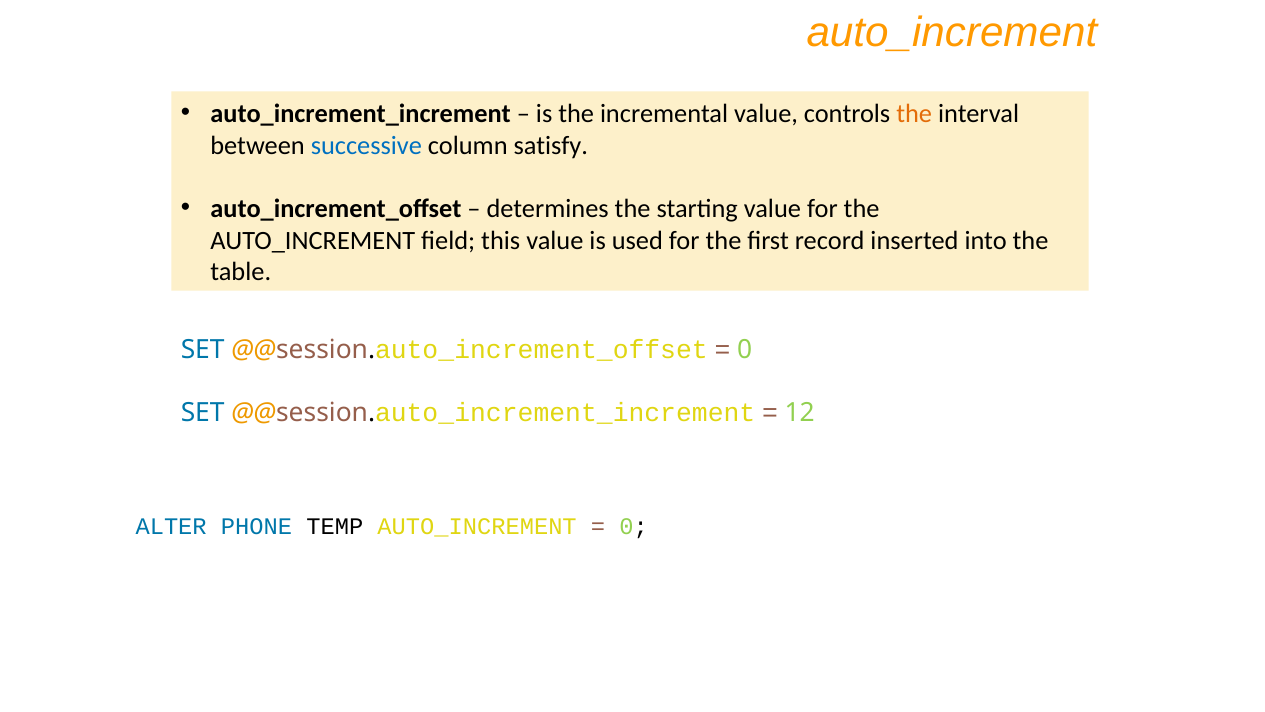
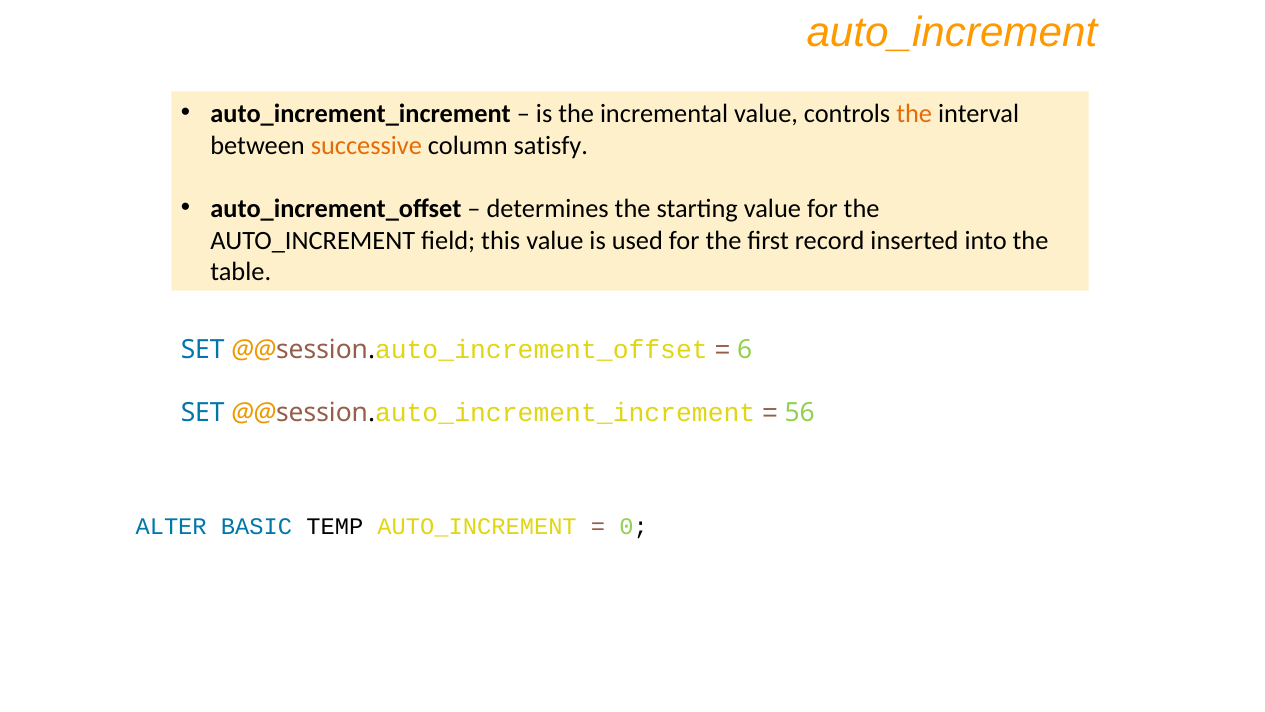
successive colour: blue -> orange (366, 145)
0: 0 -> 6 (745, 350)
12: 12 -> 56 (800, 413)
PHONE: PHONE -> BASIC (257, 527)
